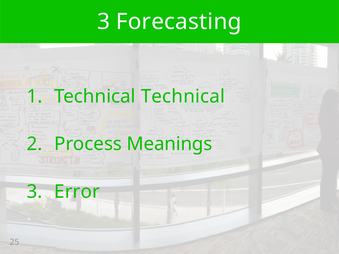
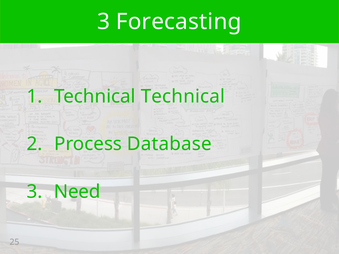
Meanings: Meanings -> Database (169, 144)
Error: Error -> Need (77, 192)
